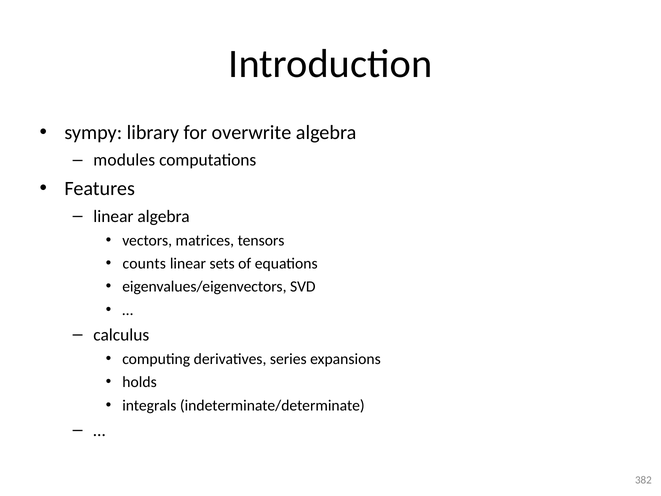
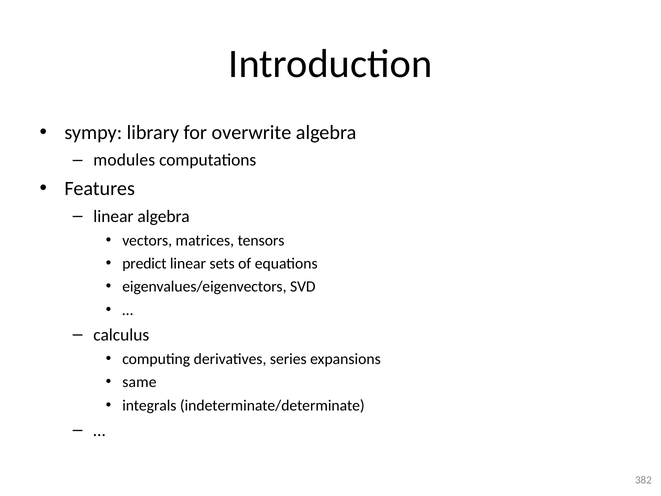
counts: counts -> predict (144, 263)
holds: holds -> same (139, 382)
